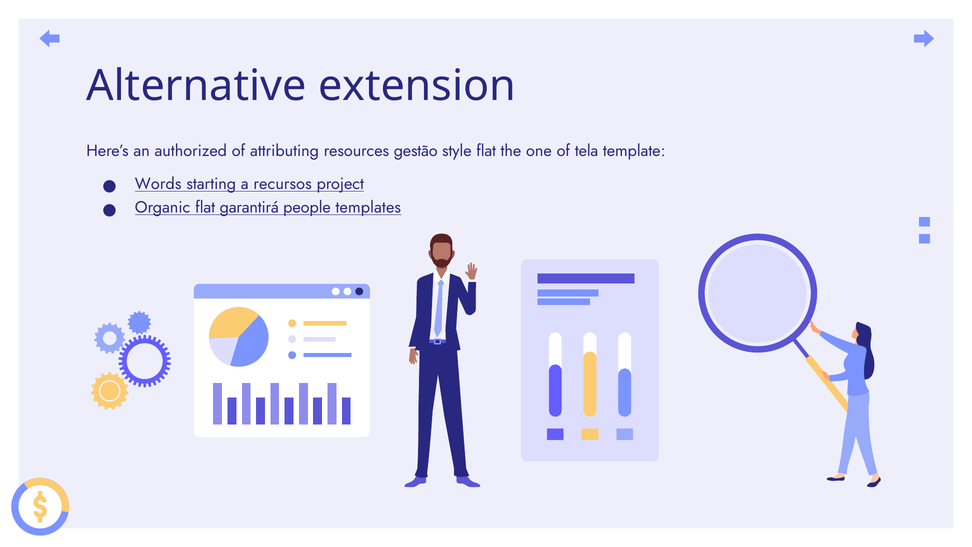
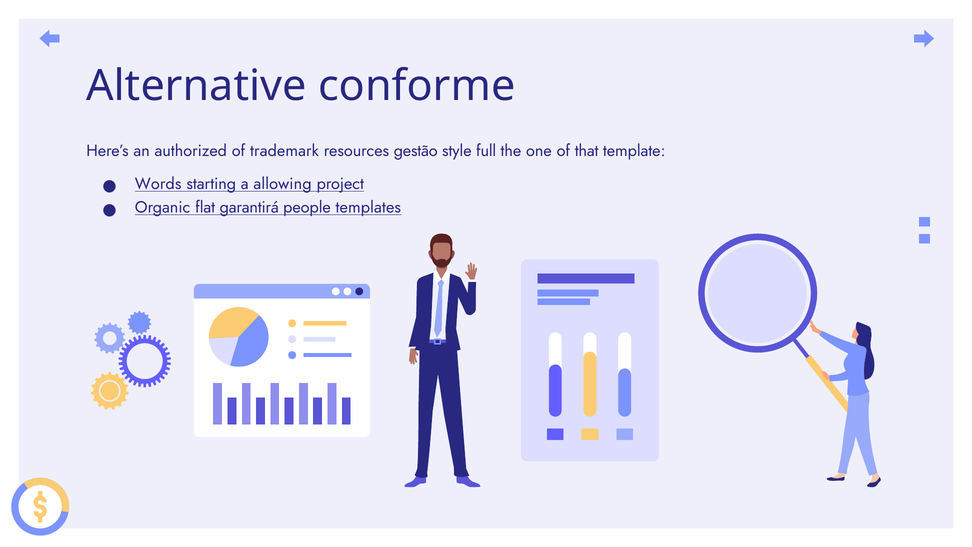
extension: extension -> conforme (417, 86)
attributing: attributing -> trademark (284, 151)
style flat: flat -> full (486, 151)
tela: tela -> that (587, 151)
recursos: recursos -> allowing (283, 184)
